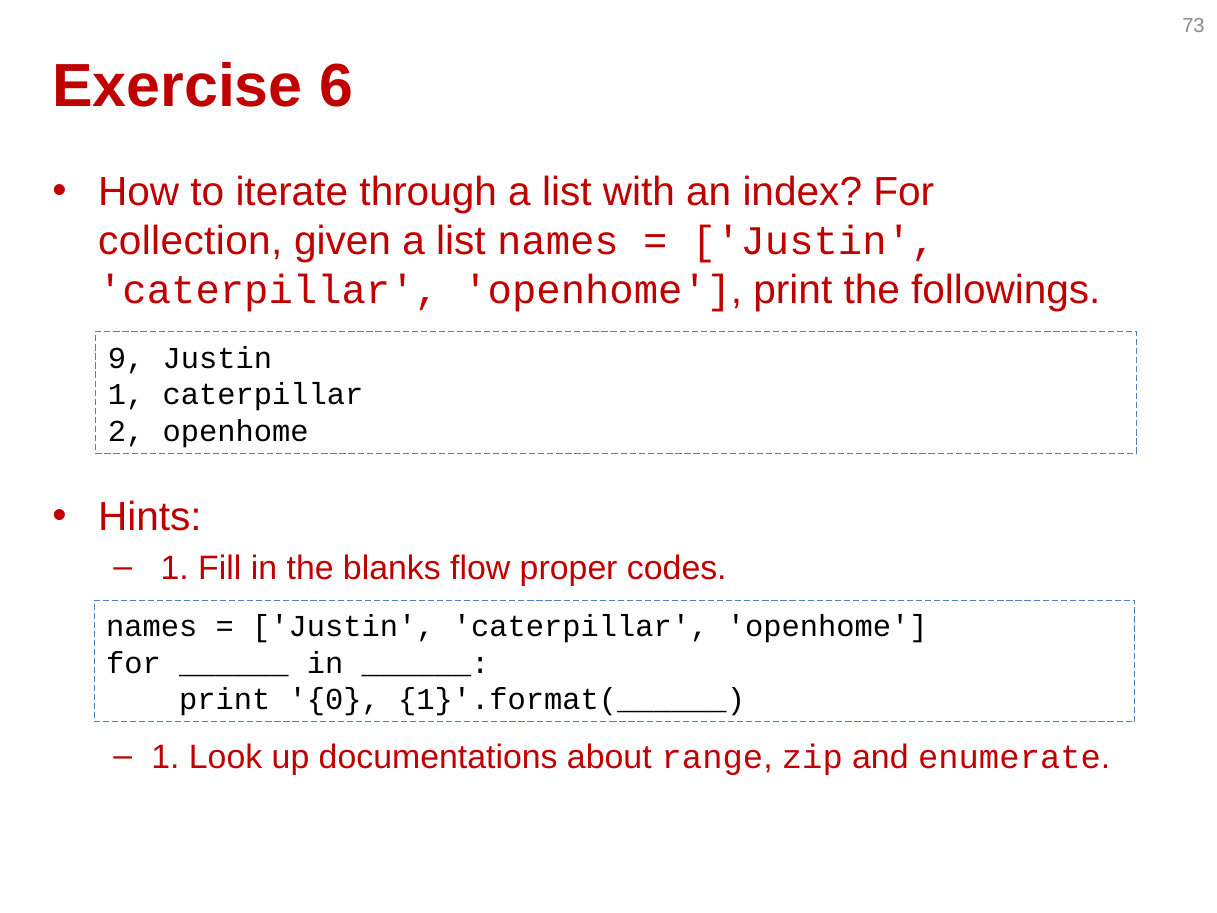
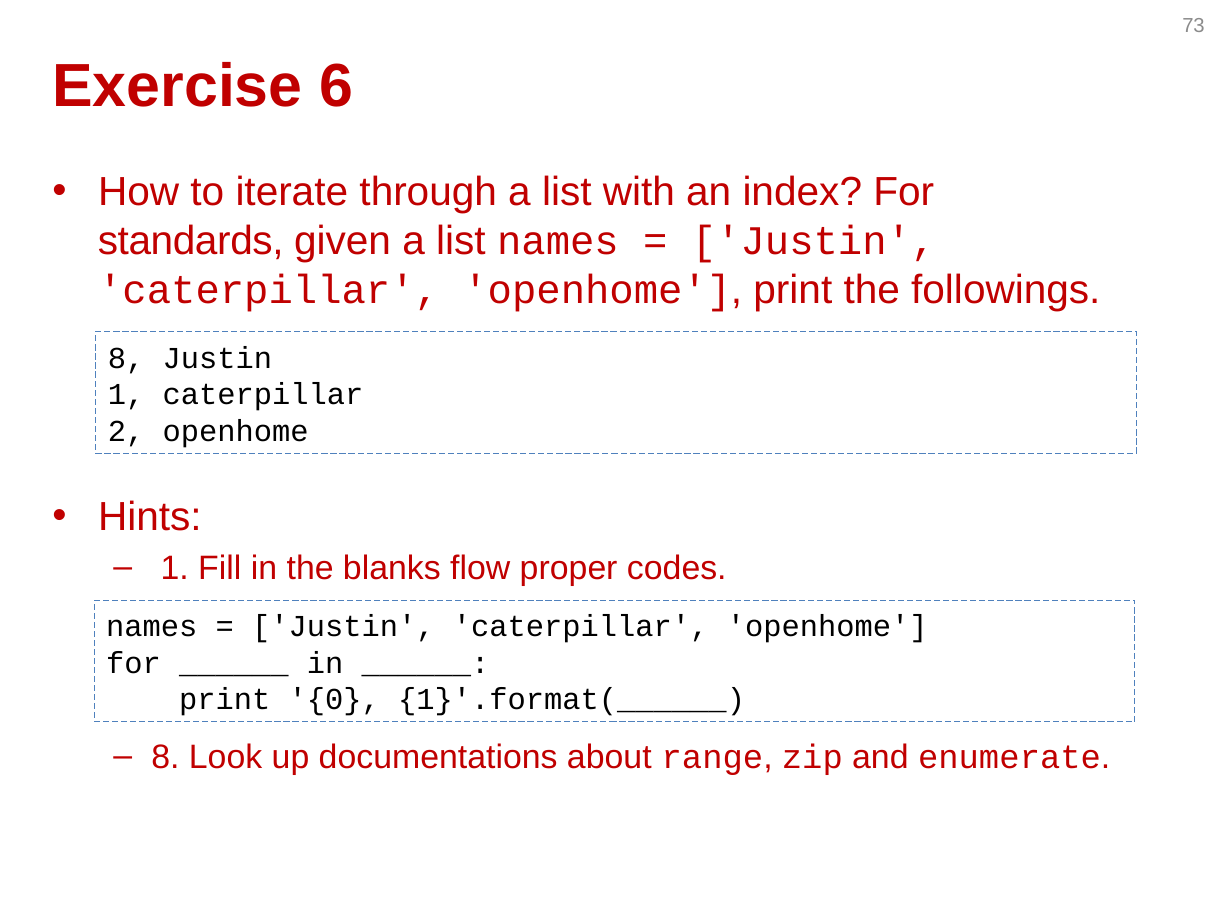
collection: collection -> standards (191, 241)
9: 9 -> 8 (126, 358)
1: 1 -> 8 (165, 758)
